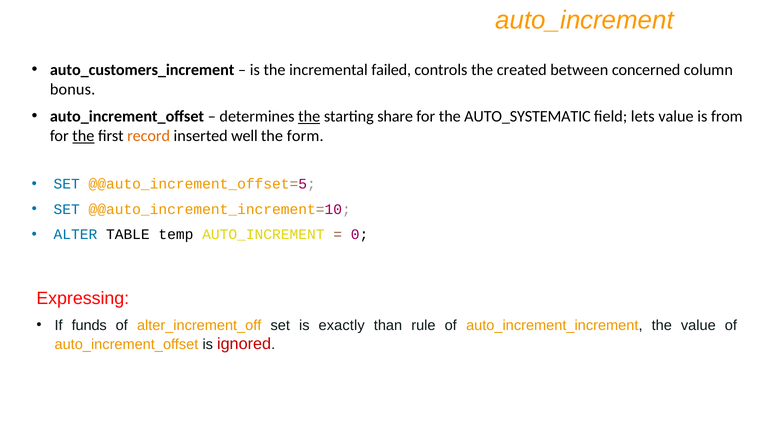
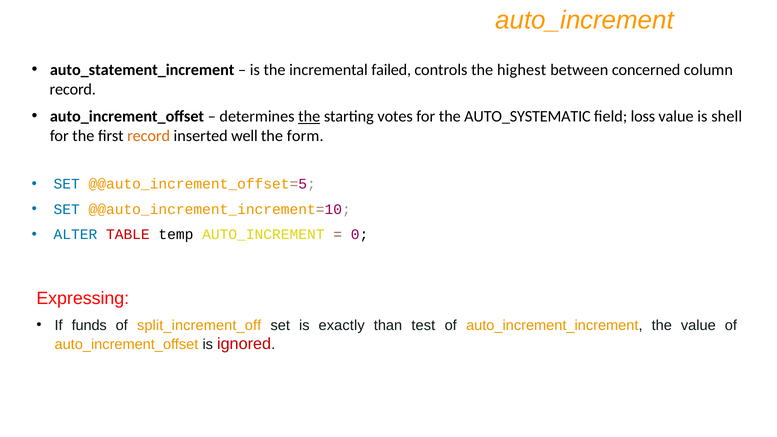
auto_customers_increment: auto_customers_increment -> auto_statement_increment (142, 70)
created: created -> highest (522, 70)
bonus: bonus -> record (73, 89)
share: share -> votes (395, 116)
lets: lets -> loss (643, 116)
from: from -> shell (727, 116)
the underline: present -> none (83, 136)
TABLE colour: black -> red (128, 235)
alter_increment_off: alter_increment_off -> split_increment_off (199, 325)
rule: rule -> test (423, 325)
